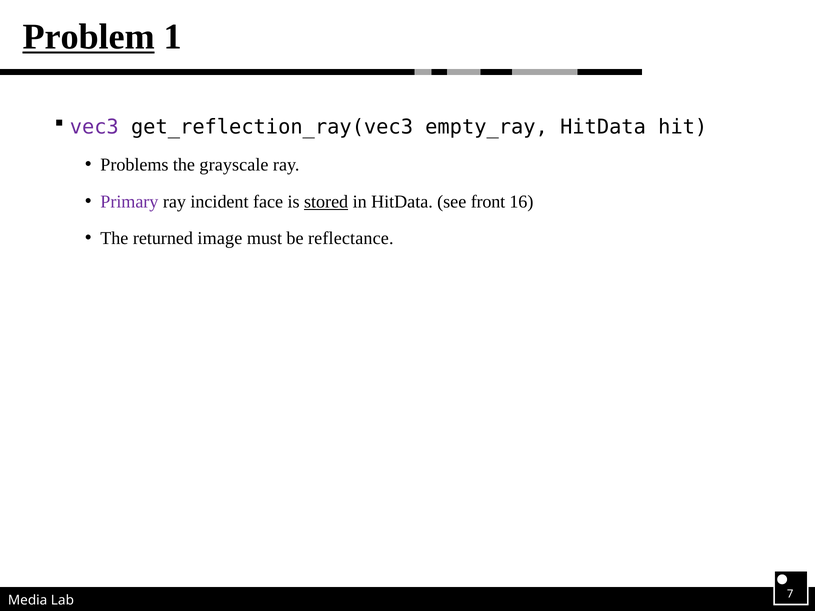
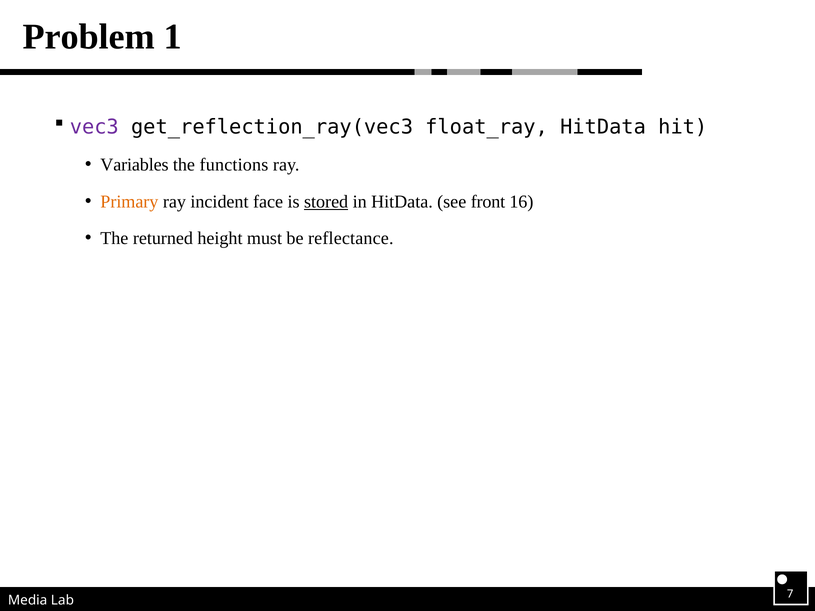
Problem underline: present -> none (89, 37)
empty_ray: empty_ray -> float_ray (487, 127)
Problems: Problems -> Variables (134, 165)
grayscale: grayscale -> functions (234, 165)
Primary colour: purple -> orange (129, 202)
image: image -> height (220, 239)
